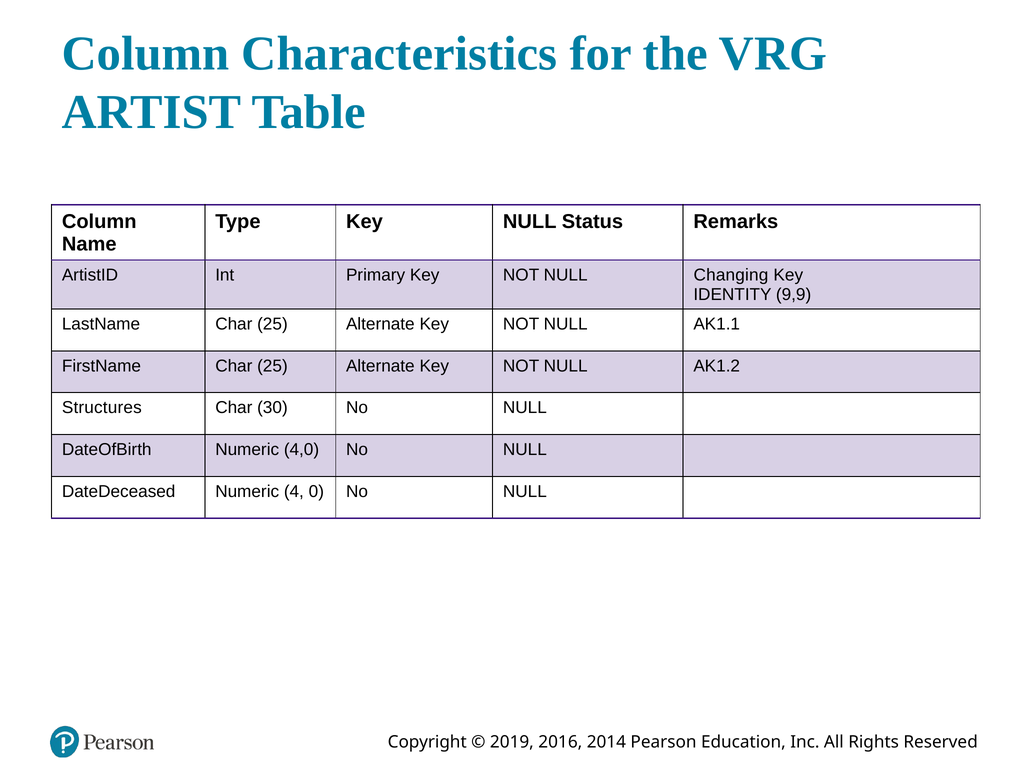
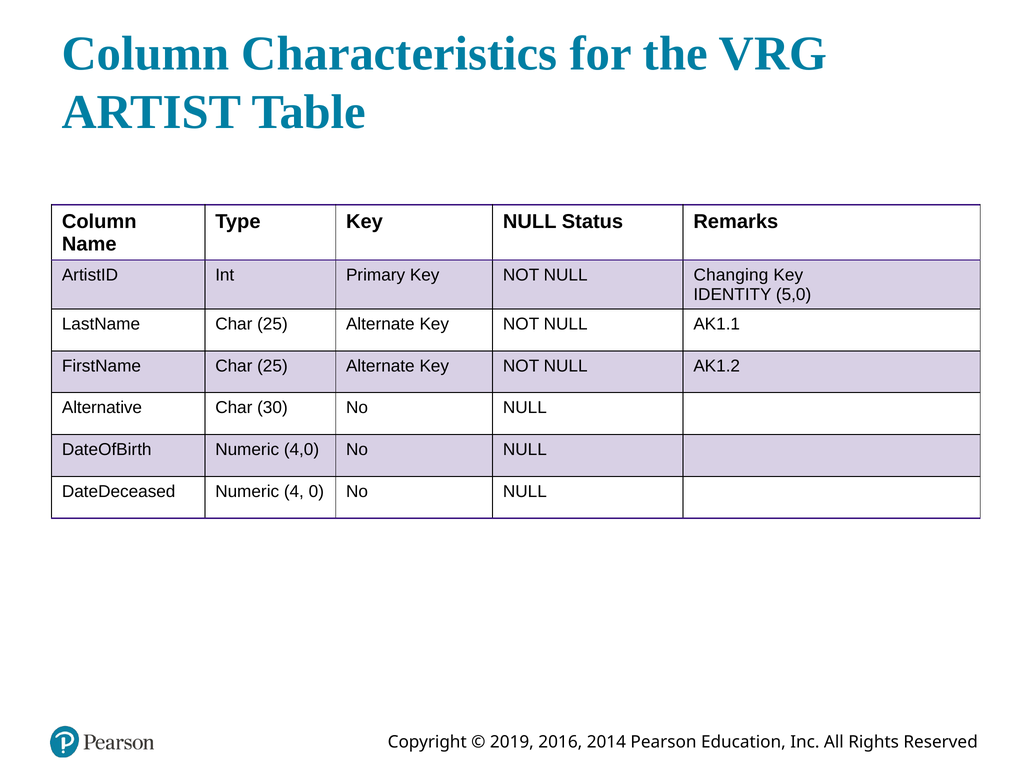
9,9: 9,9 -> 5,0 (794, 295)
Structures: Structures -> Alternative (102, 408)
